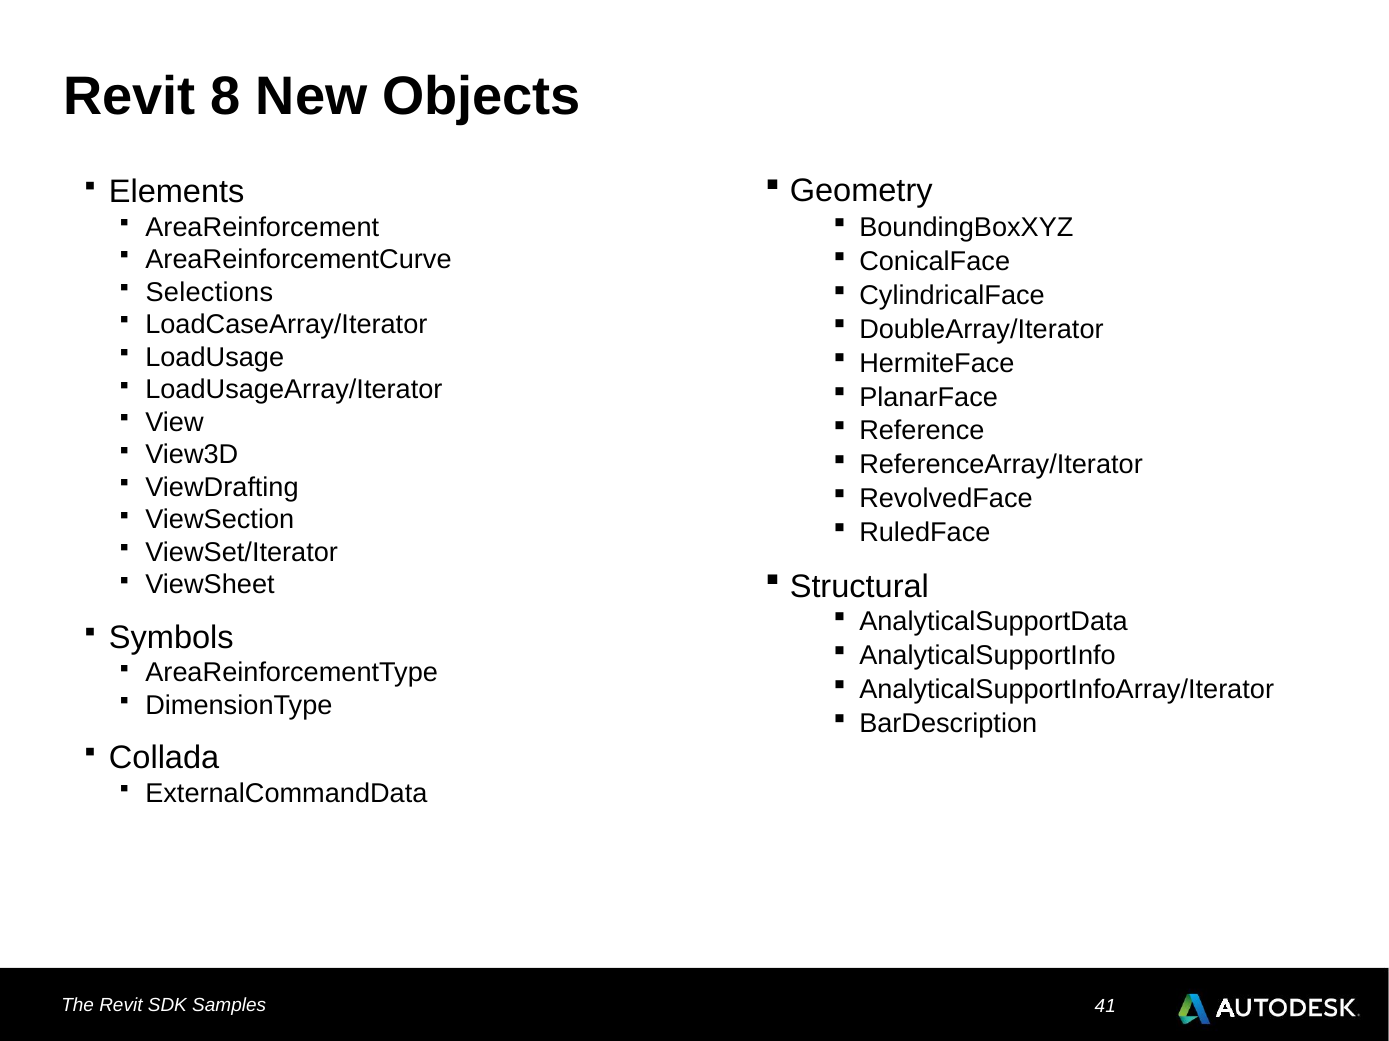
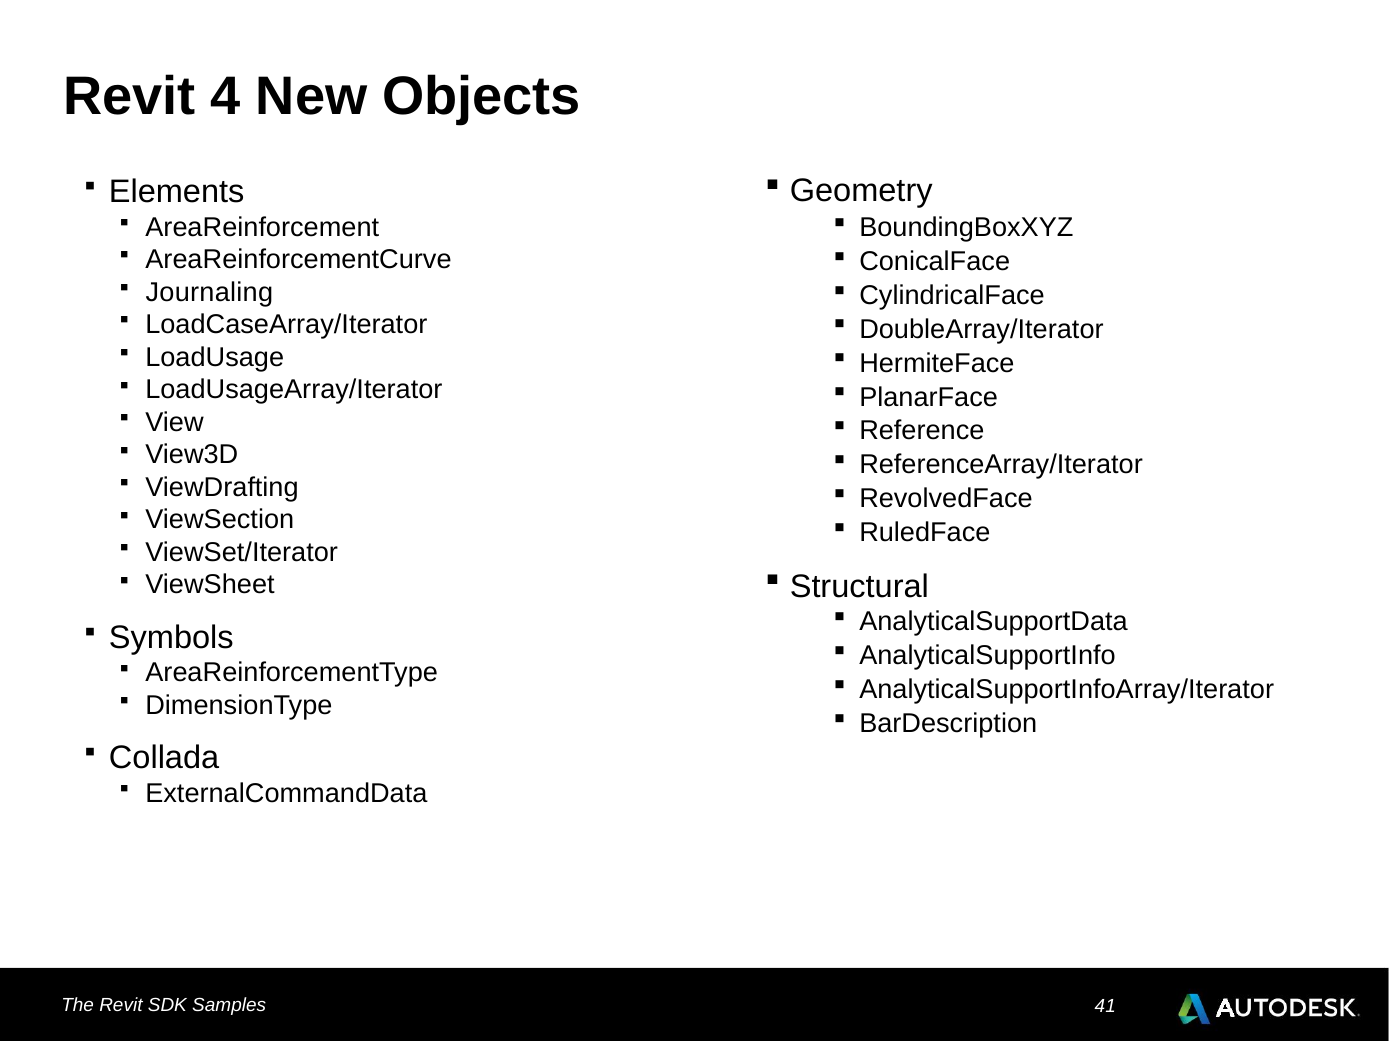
8: 8 -> 4 (226, 96)
Selections: Selections -> Journaling (209, 292)
